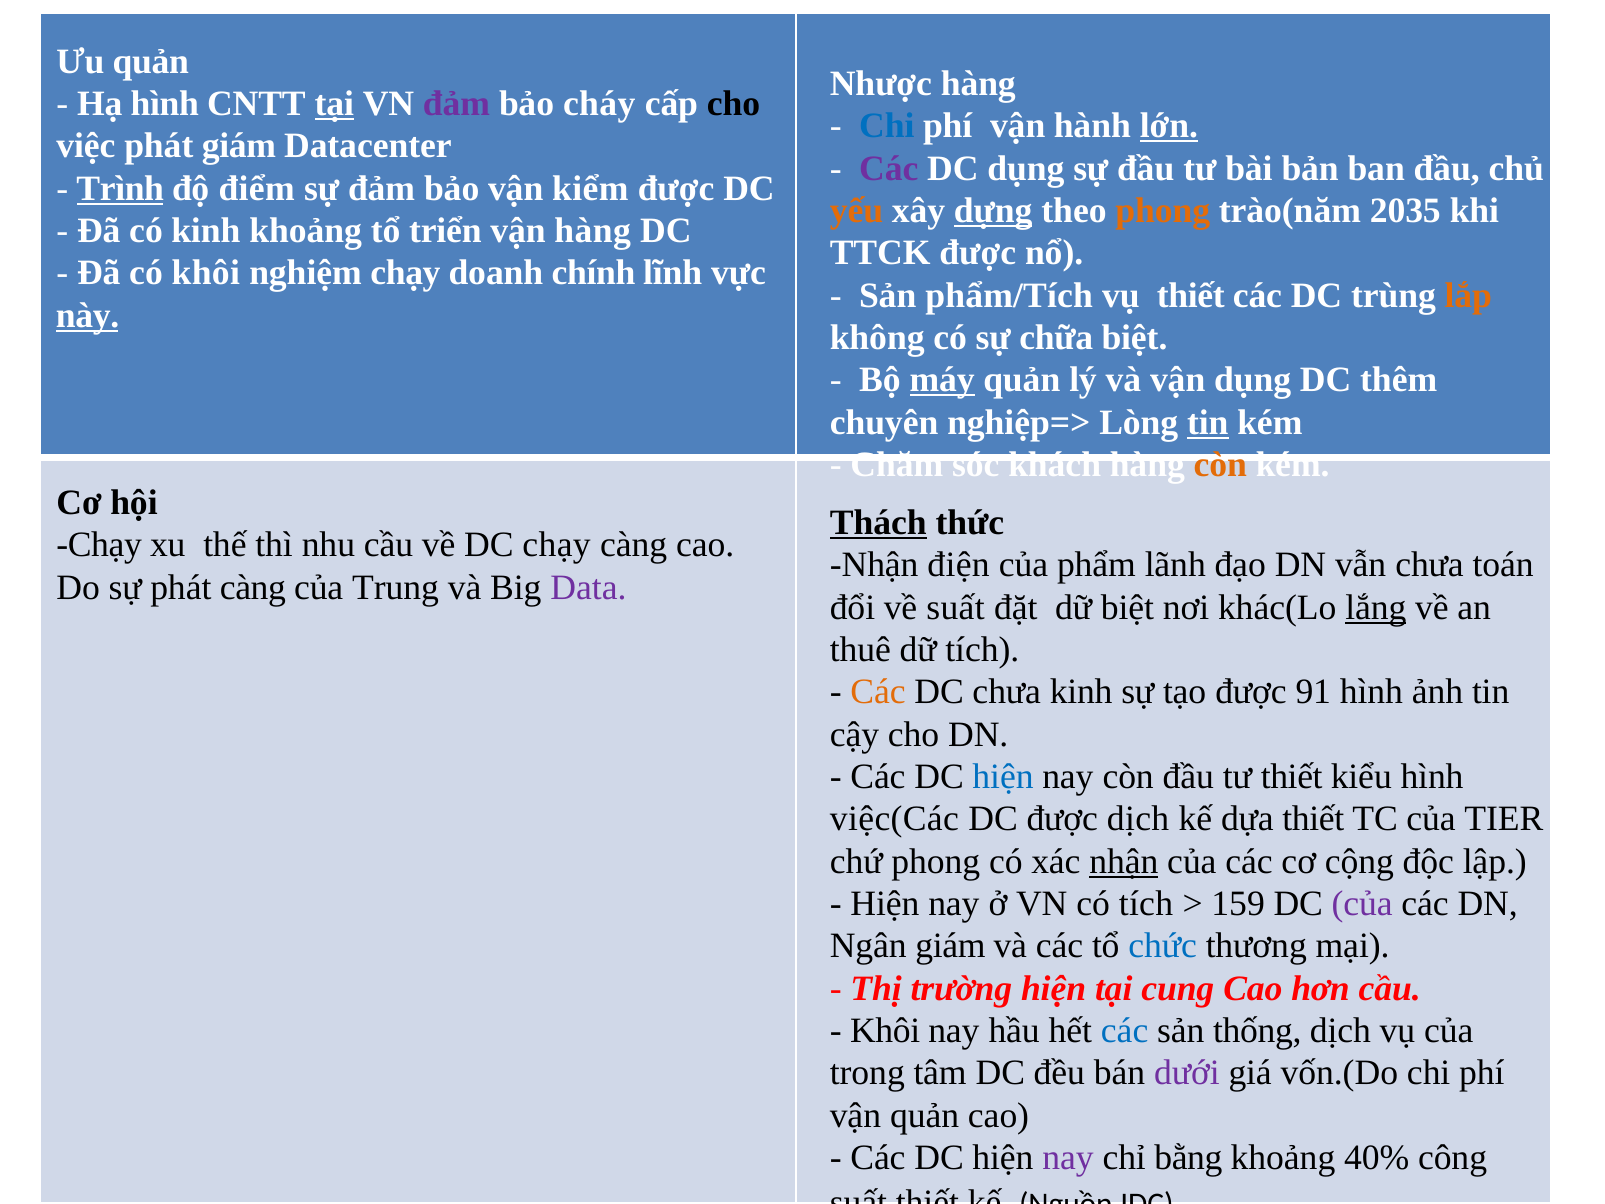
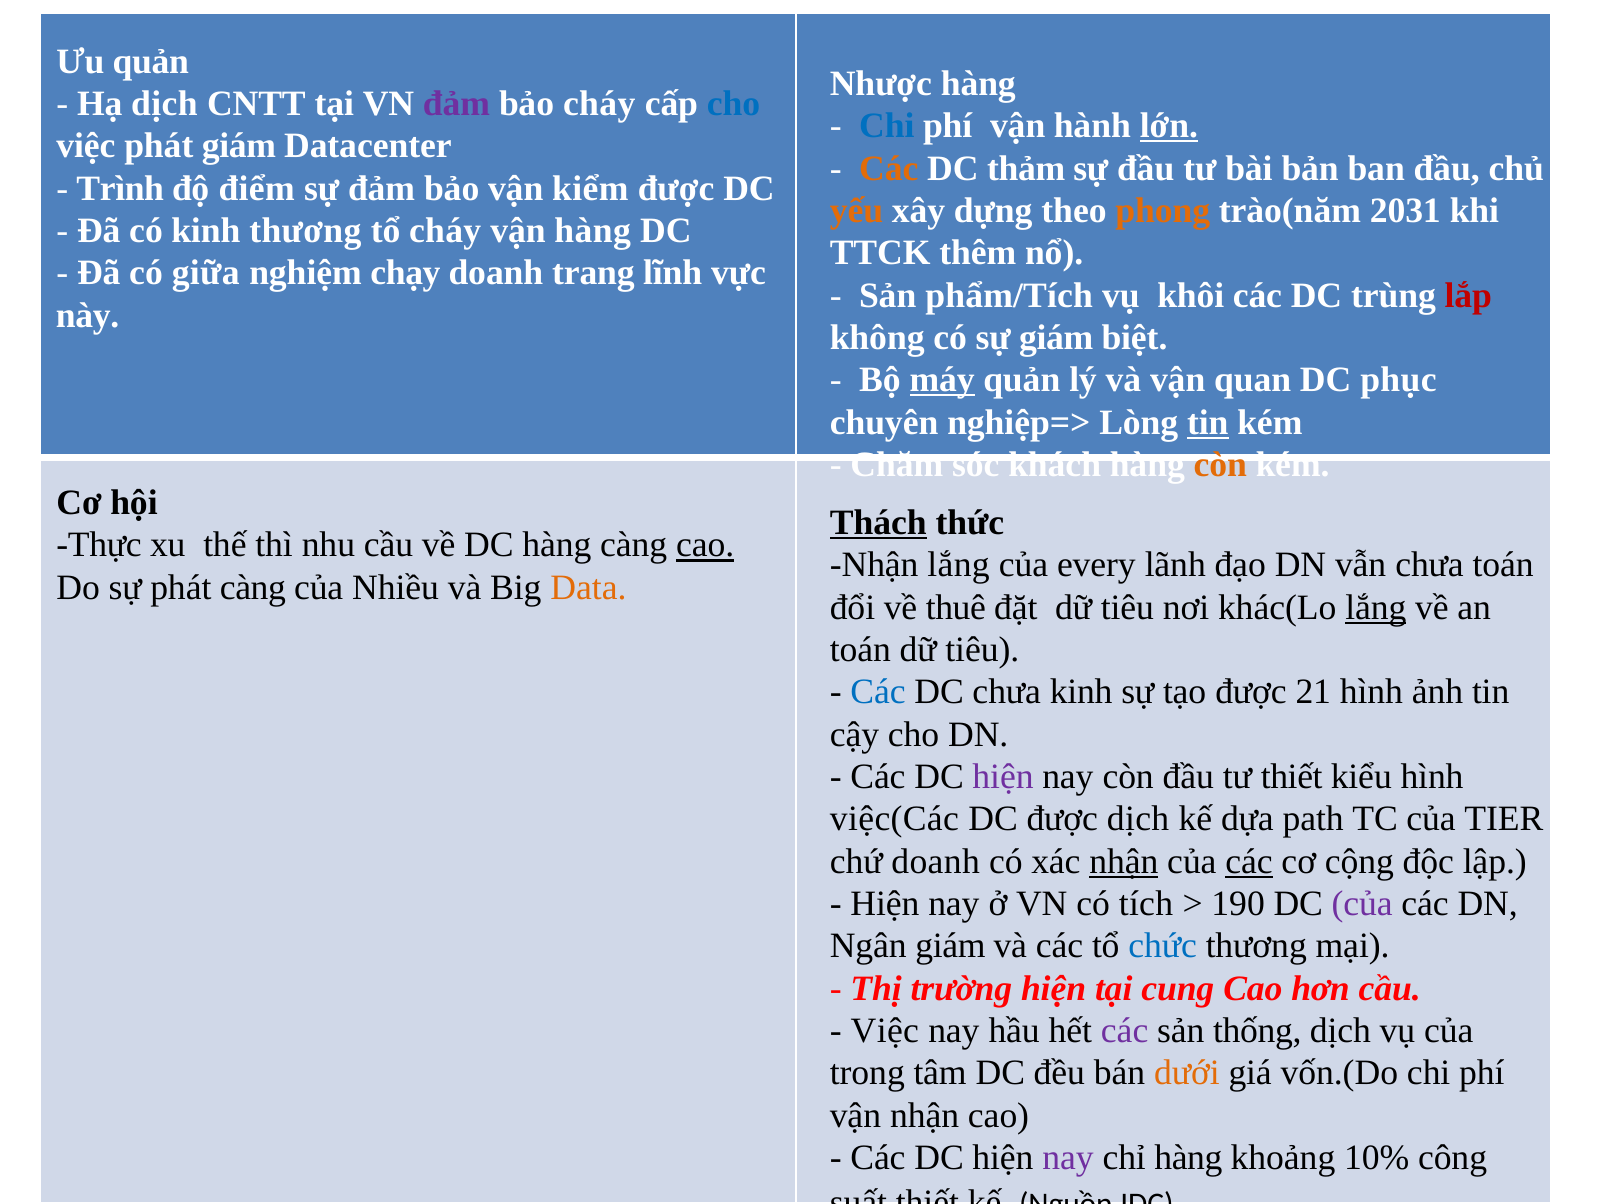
Hạ hình: hình -> dịch (164, 104)
tại underline: present -> none (334, 104)
cho colour: black -> blue (734, 104)
Các colour: purple -> orange (889, 168)
DC dụng: dụng -> thảm (1026, 168)
Trình underline: present -> none (120, 188)
dựng underline: present -> none (993, 211)
2035: 2035 -> 2031 (1405, 211)
kinh khoảng: khoảng -> thương (305, 231)
tổ triển: triển -> cháy (445, 231)
TTCK được: được -> thêm (978, 253)
có khôi: khôi -> giữa (206, 273)
chính: chính -> trang (593, 273)
vụ thiết: thiết -> khôi (1191, 295)
lắp colour: orange -> red (1468, 295)
này underline: present -> none (88, 315)
sự chữa: chữa -> giám (1056, 338)
vận dụng: dụng -> quan (1253, 380)
thêm: thêm -> phục (1398, 380)
Chạy: Chạy -> Thực (99, 545)
DC chạy: chạy -> hàng (557, 545)
cao underline: none -> present (705, 545)
Nhận điện: điện -> lắng (959, 565)
phẩm: phẩm -> every (1096, 565)
Trung: Trung -> Nhiều (396, 587)
Data colour: purple -> orange (588, 587)
về suất: suất -> thuê (956, 607)
đặt dữ biệt: biệt -> tiêu (1127, 607)
thuê: thuê -> toán (860, 650)
tích: tích -> tiêu (982, 650)
Các colour: orange -> blue (878, 692)
91: 91 -> 21 (1313, 692)
hiện colour: blue -> purple (1003, 777)
dựa thiết: thiết -> path (1313, 819)
chứ phong: phong -> doanh (936, 861)
các underline: none -> present (1249, 861)
159: 159 -> 190 (1238, 904)
Khôi: Khôi -> Việc (885, 1031)
các colour: blue -> purple (1125, 1031)
dưới colour: purple -> orange (1187, 1073)
vận quản: quản -> nhận (925, 1115)
chỉ bằng: bằng -> hàng (1188, 1158)
40%: 40% -> 10% (1377, 1158)
